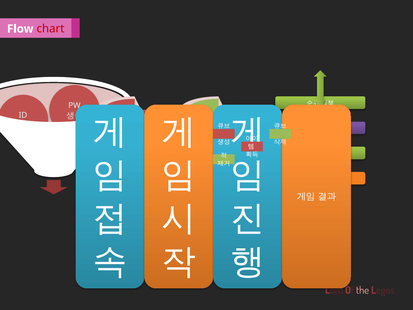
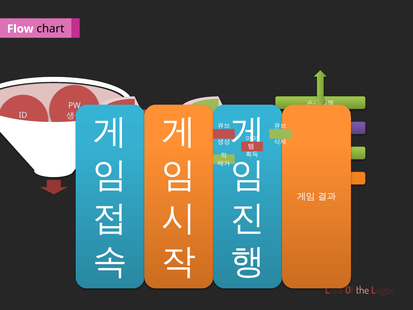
chart colour: red -> black (50, 29)
